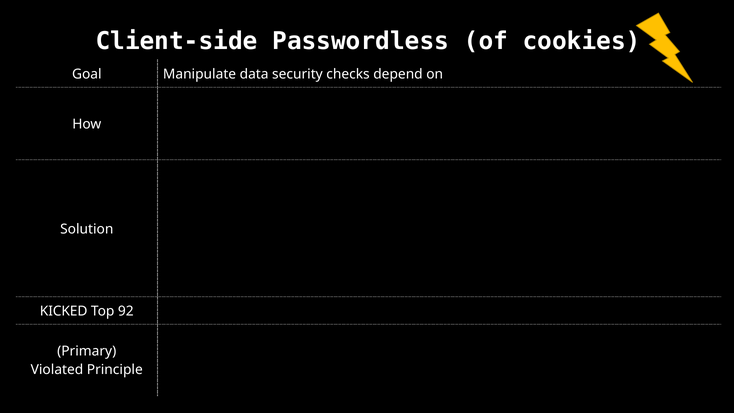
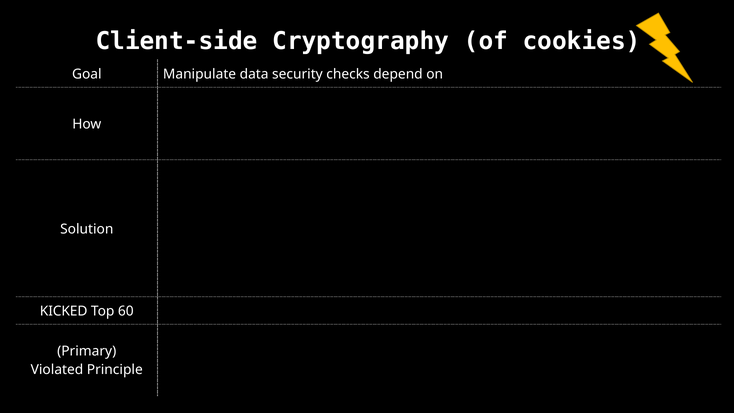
Passwordless: Passwordless -> Cryptography (361, 41)
92: 92 -> 60 (126, 311)
